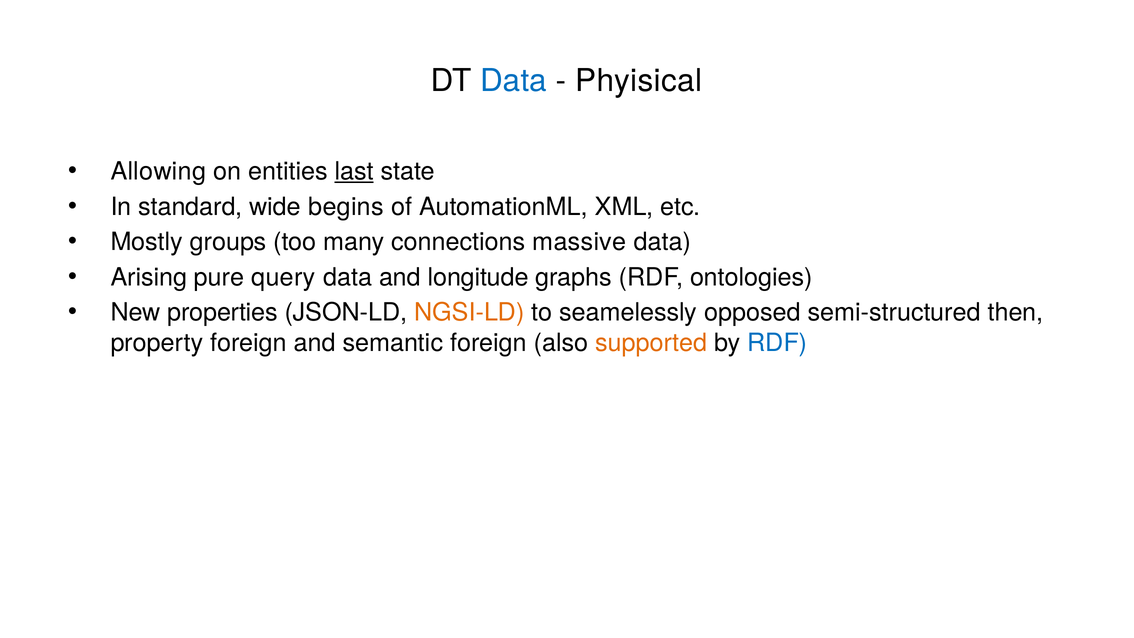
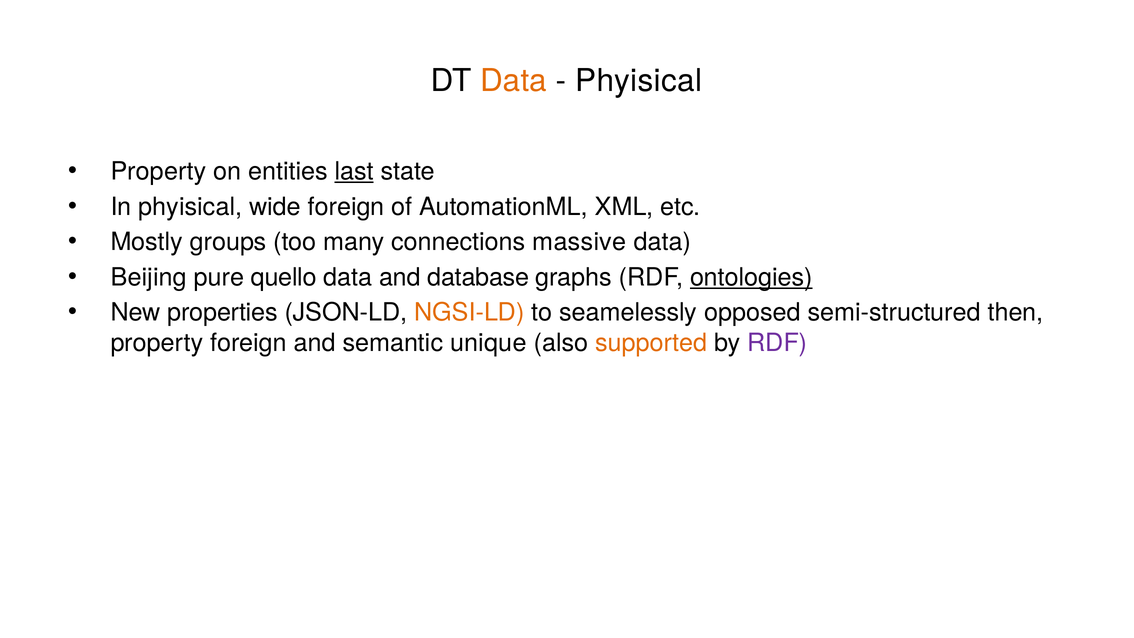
Data colour: blue -> orange (514, 81)
Allowing: Allowing -> Property (158, 171)
In standard: standard -> phyisical (190, 207)
wide begins: begins -> foreign (346, 207)
Arising: Arising -> Beijing (149, 277)
query: query -> quello (284, 277)
longitude: longitude -> database (478, 277)
ontologies underline: none -> present (751, 277)
semantic foreign: foreign -> unique (488, 343)
RDF colour: blue -> purple (777, 343)
